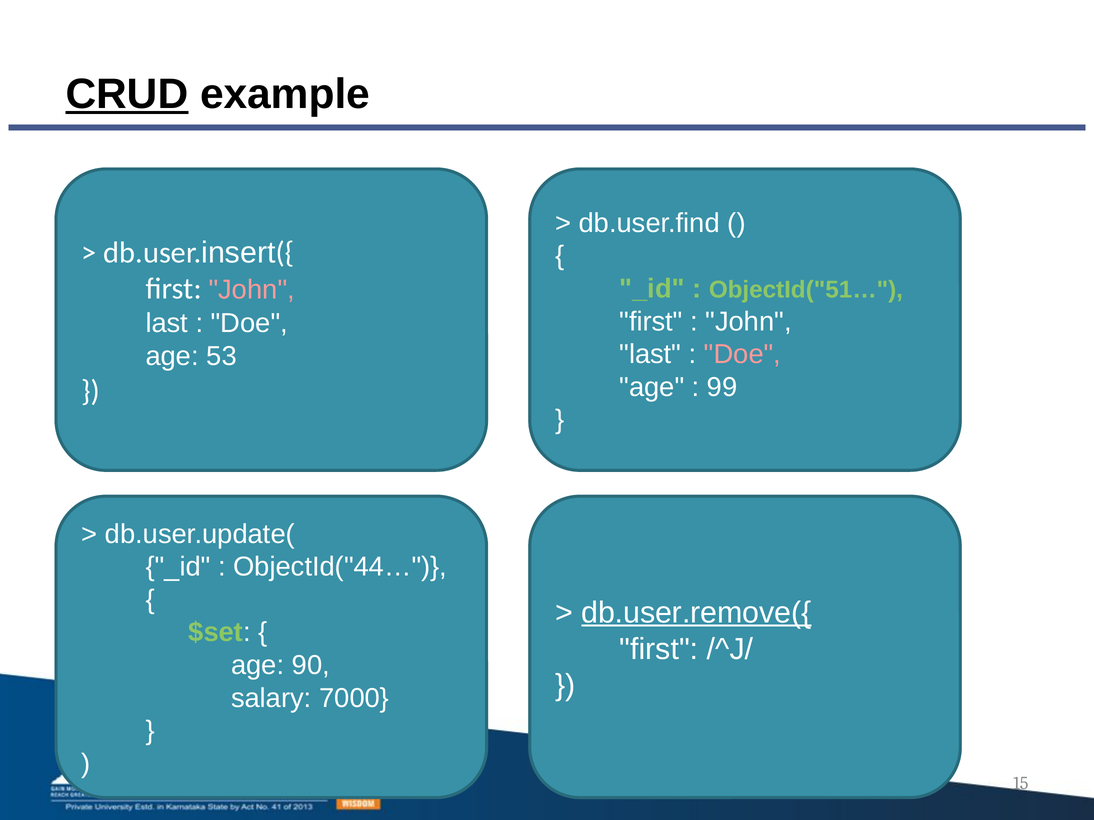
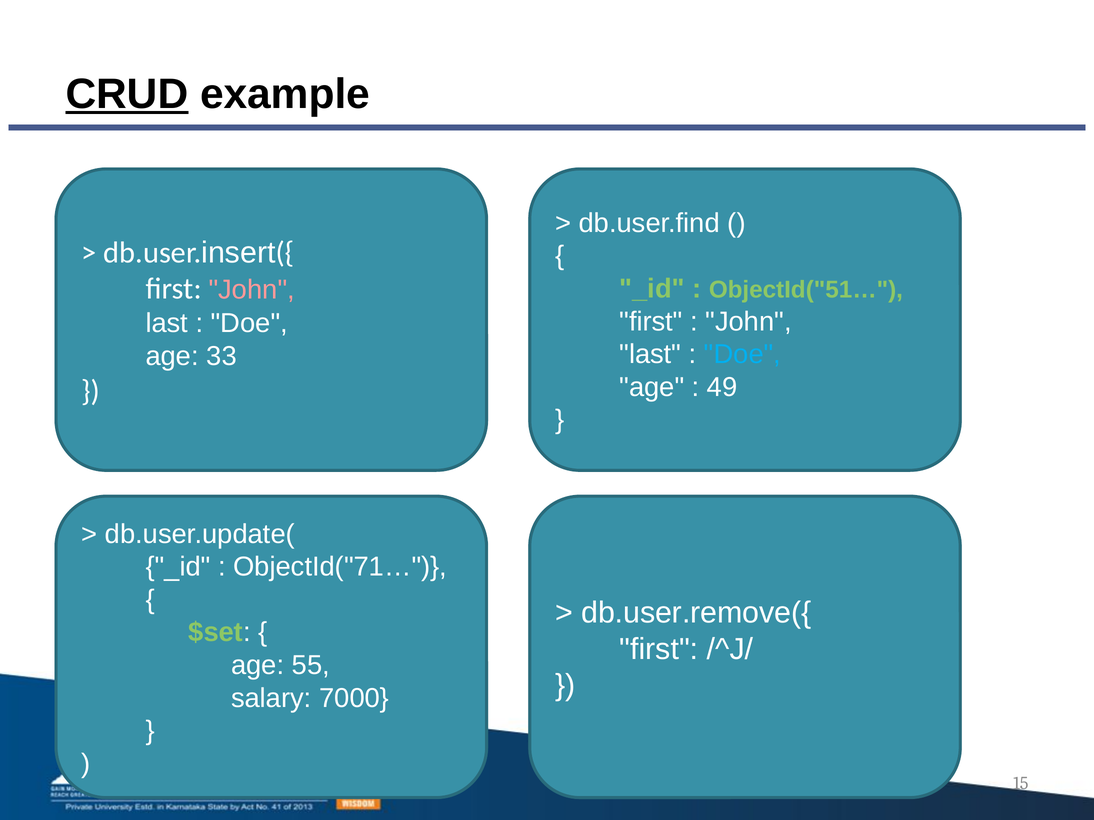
Doe colour: pink -> light blue (742, 355)
53: 53 -> 33 (222, 356)
99: 99 -> 49 (722, 387)
ObjectId("44…: ObjectId("44… -> ObjectId("71… (340, 567)
db.user.remove({ underline: present -> none (696, 613)
90: 90 -> 55 (311, 666)
